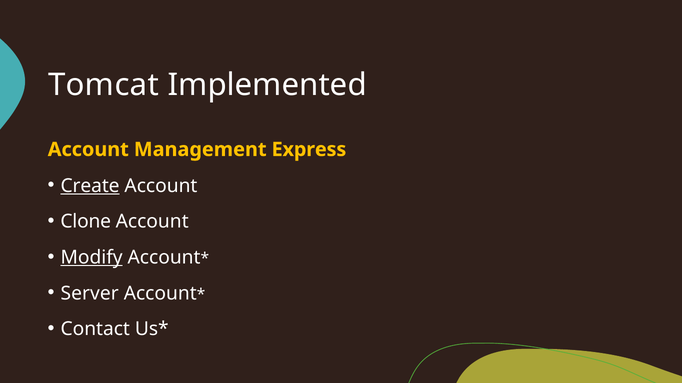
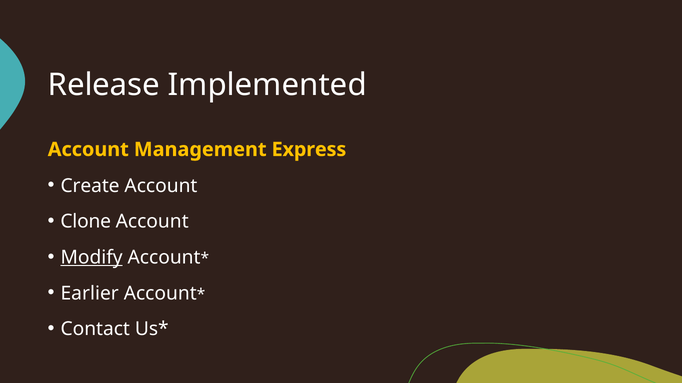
Tomcat: Tomcat -> Release (104, 85)
Create underline: present -> none (90, 186)
Server: Server -> Earlier (90, 294)
